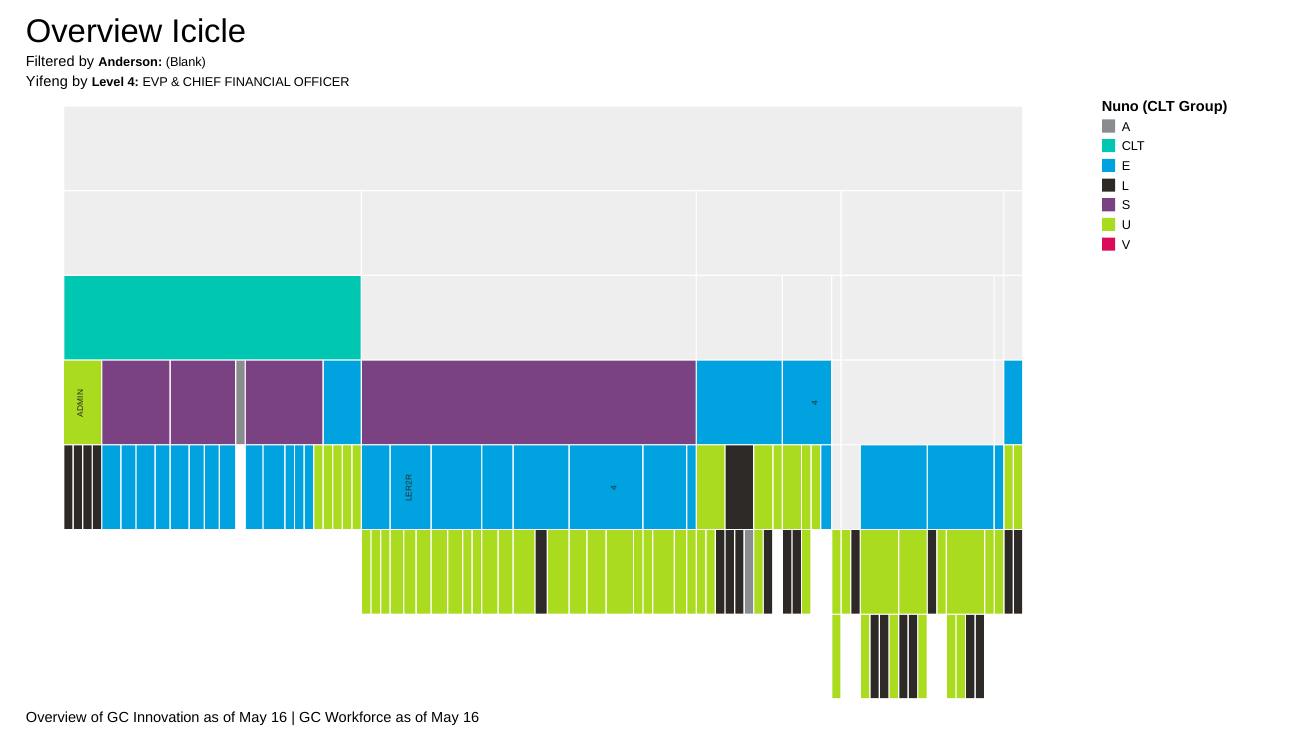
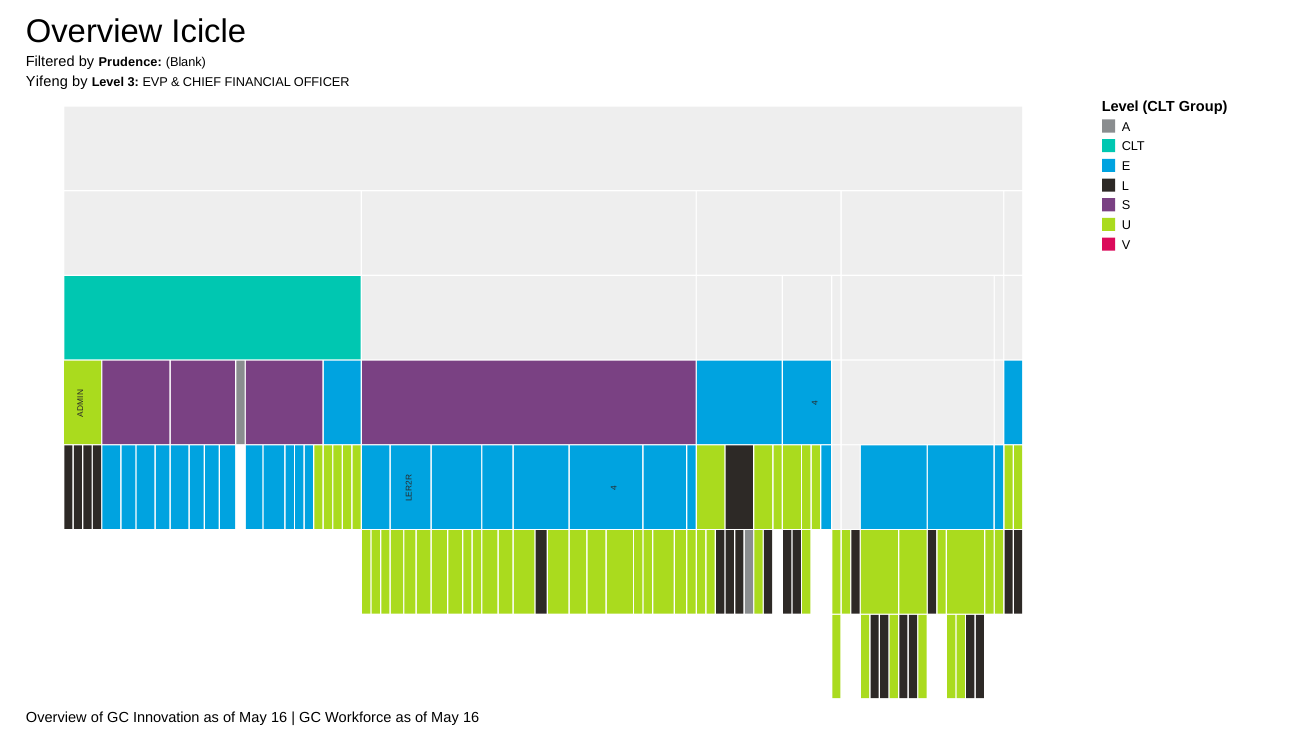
Anderson: Anderson -> Prudence (130, 63)
Level 4: 4 -> 3 (133, 82)
Nuno: Nuno -> Level (1120, 107)
